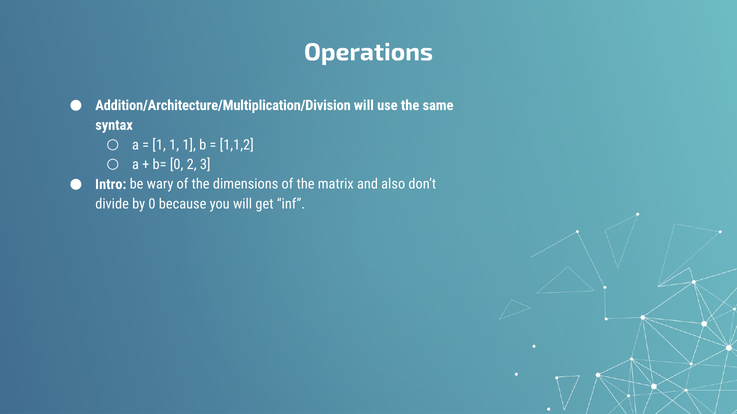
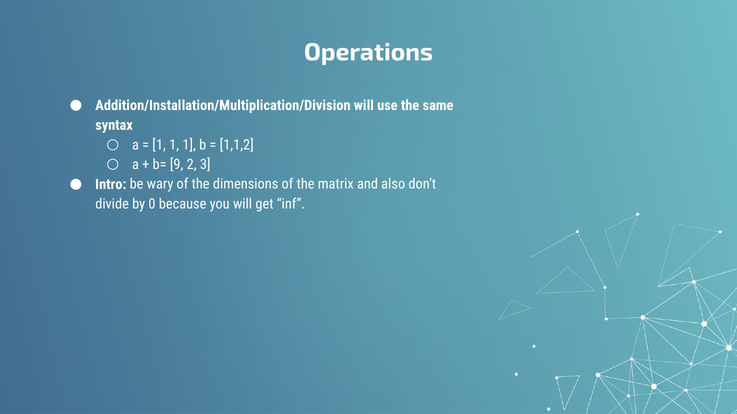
Addition/Architecture/Multiplication/Division: Addition/Architecture/Multiplication/Division -> Addition/Installation/Multiplication/Division (223, 105)
b= 0: 0 -> 9 (177, 165)
